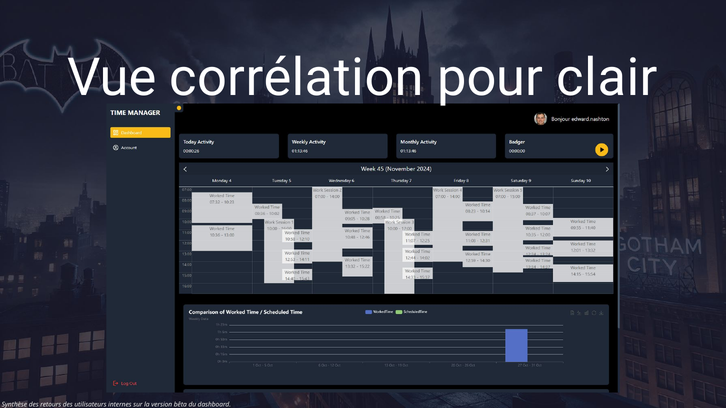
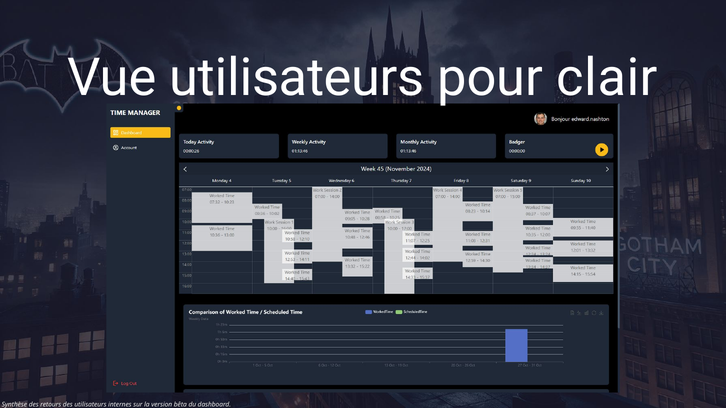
Vue corrélation: corrélation -> utilisateurs (297, 78)
